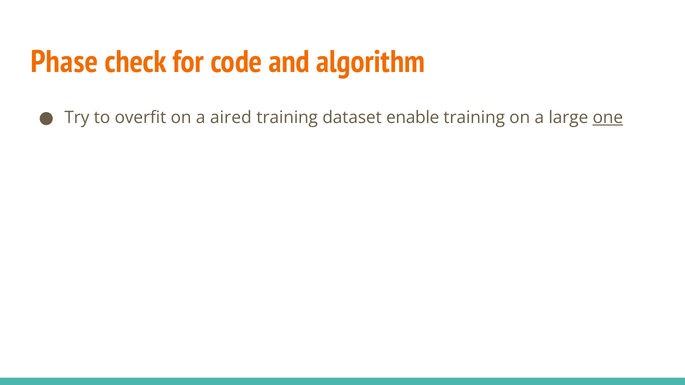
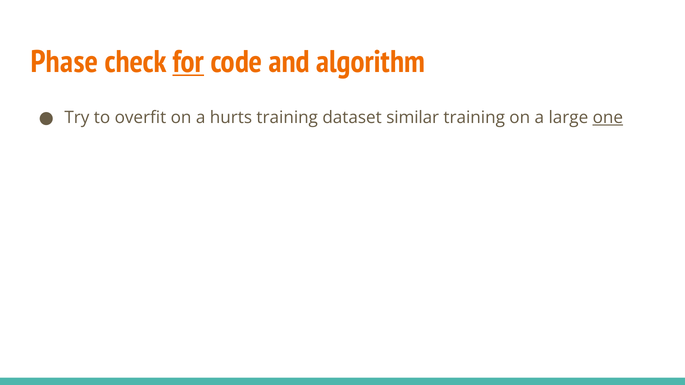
for underline: none -> present (188, 62)
aired: aired -> hurts (231, 118)
enable: enable -> similar (413, 118)
